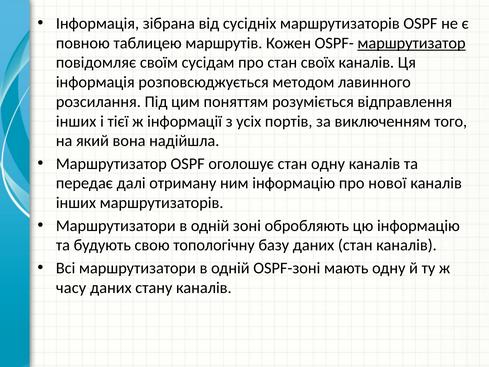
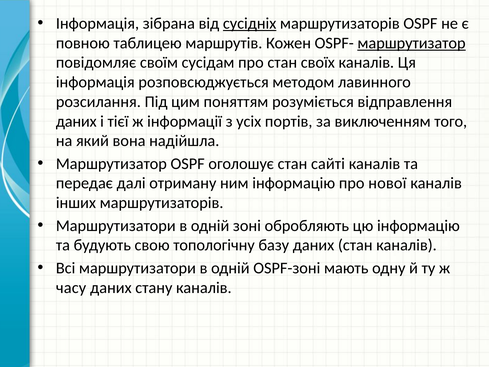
сусідніх underline: none -> present (250, 23)
інших: інших -> даних (76, 121)
стан одну: одну -> сайті (328, 164)
